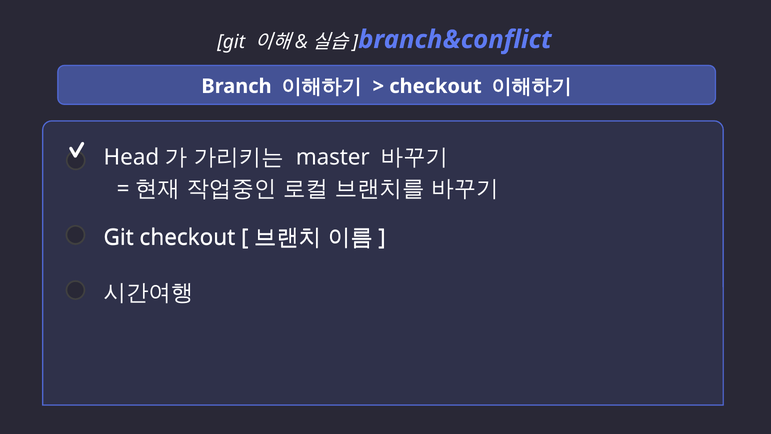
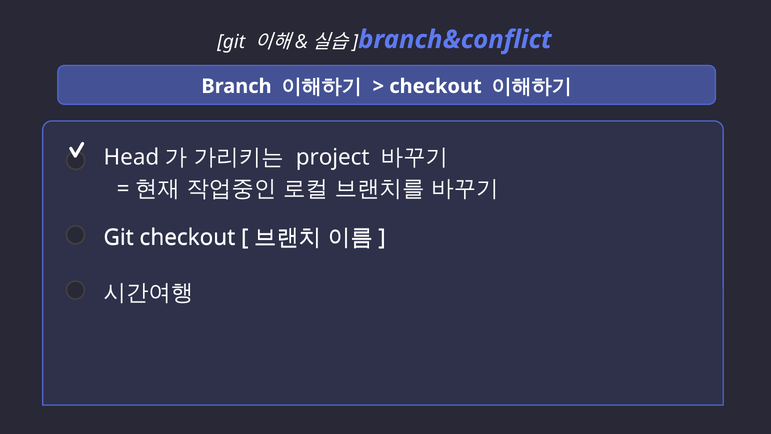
master: master -> project (333, 157)
